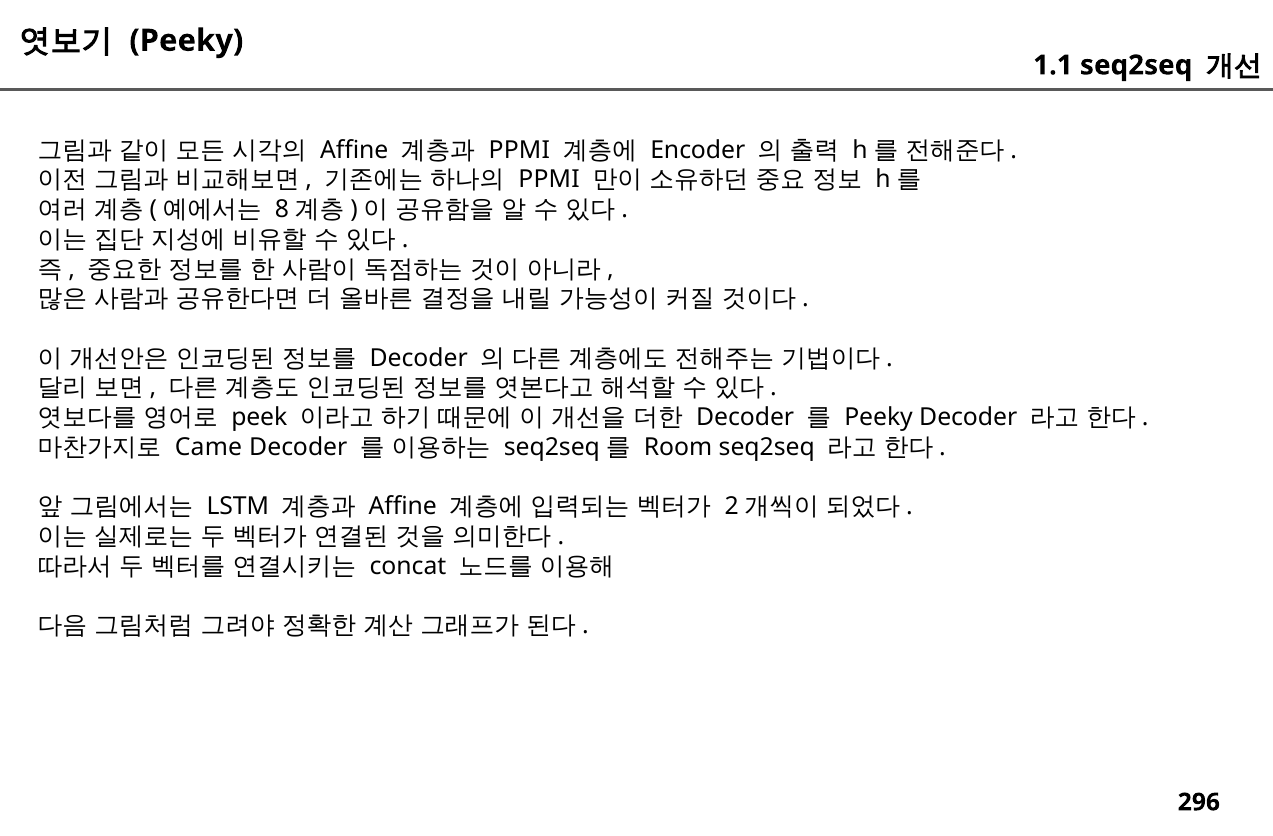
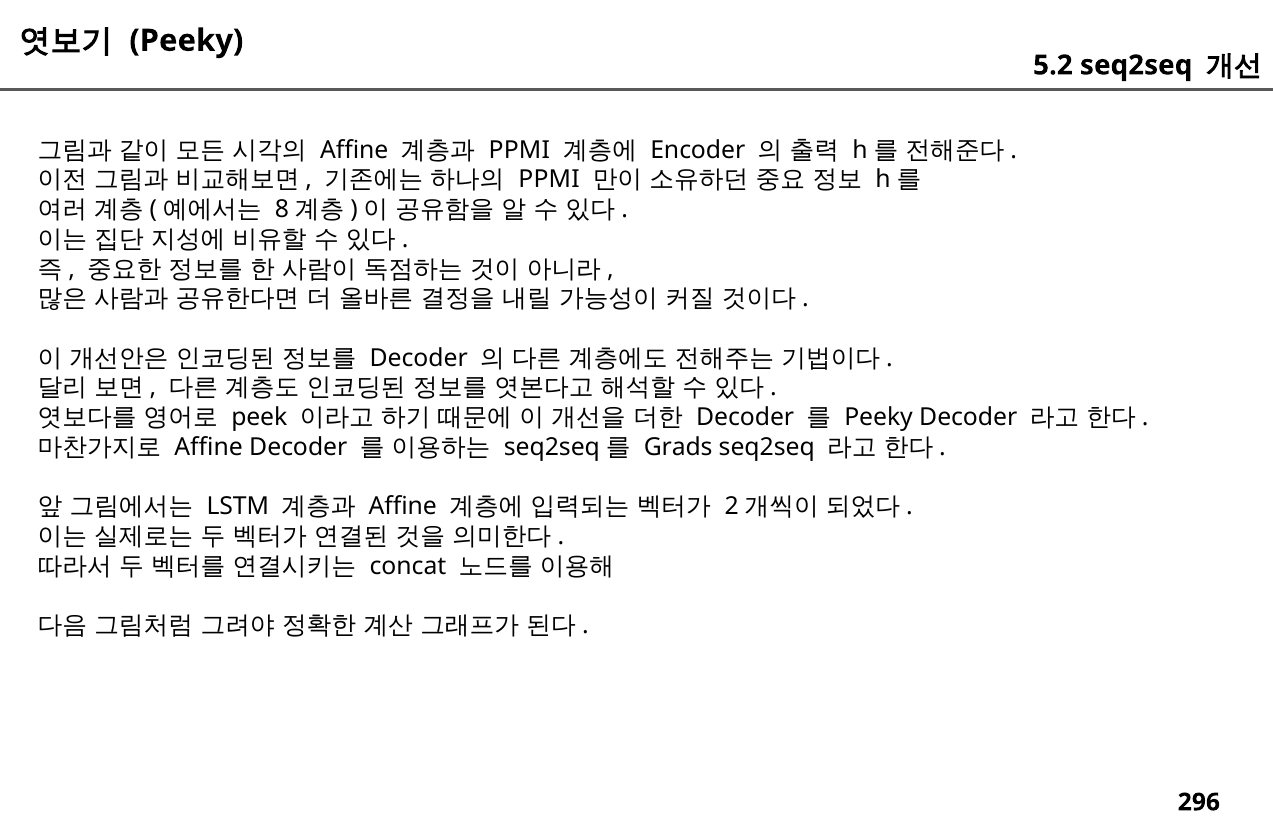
1.1: 1.1 -> 5.2 (1053, 65)
Came: Came -> Affine (209, 447)
Room: Room -> Grads (678, 447)
